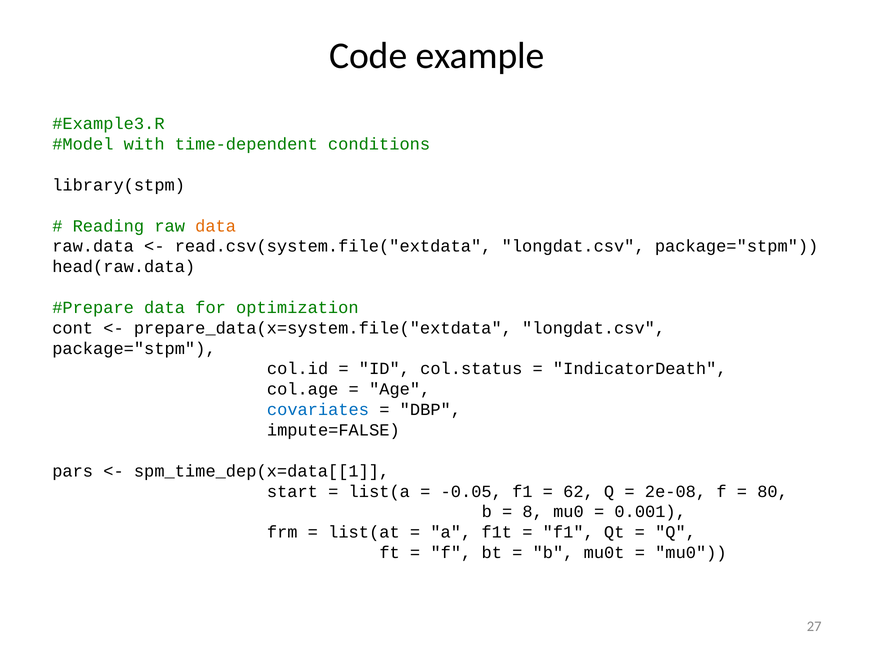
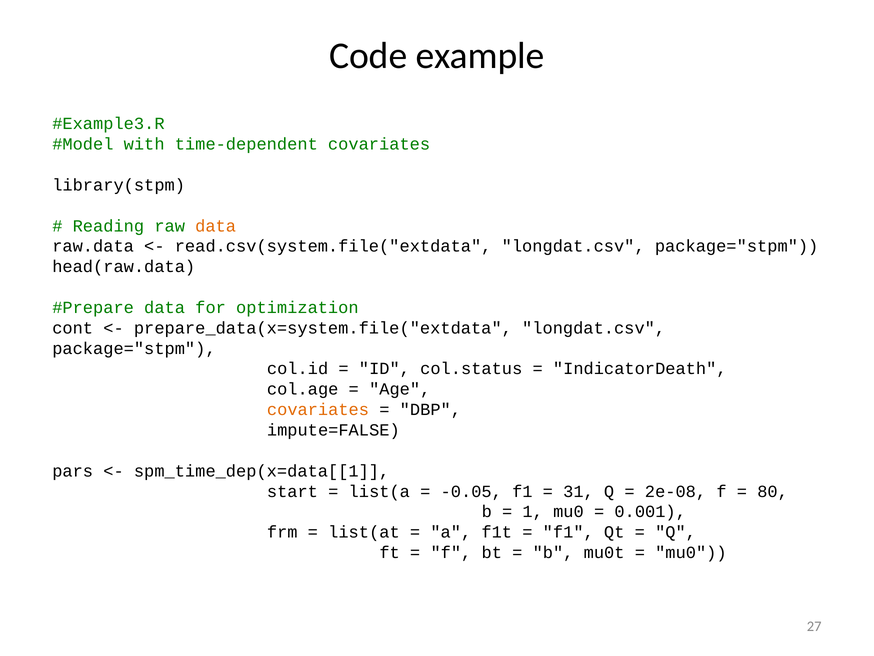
time-dependent conditions: conditions -> covariates (379, 144)
covariates colour: blue -> orange (318, 409)
62: 62 -> 31 (579, 491)
8: 8 -> 1 (533, 511)
